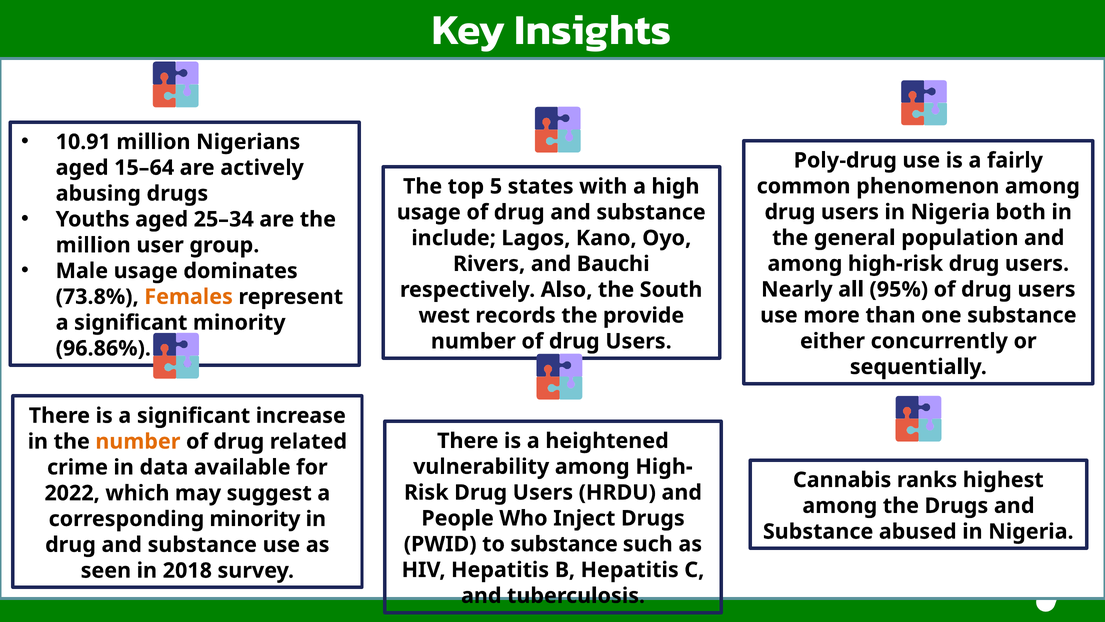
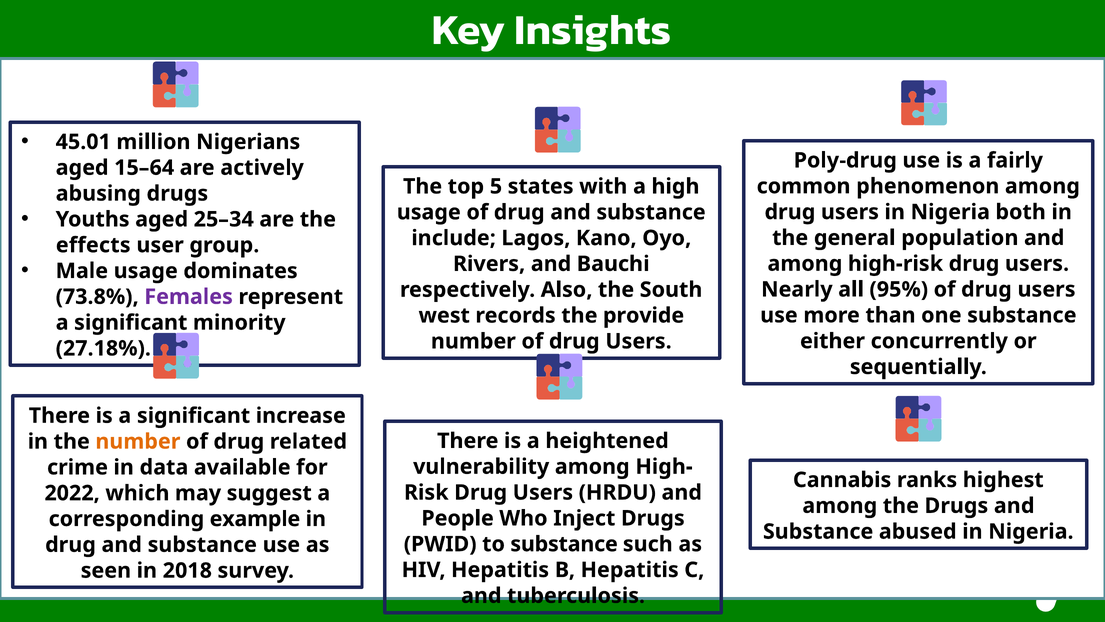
10.91: 10.91 -> 45.01 (83, 142)
million: million -> effects (93, 245)
Females colour: orange -> purple (189, 297)
96.86%: 96.86% -> 27.18% (103, 348)
corresponding minority: minority -> example (255, 519)
